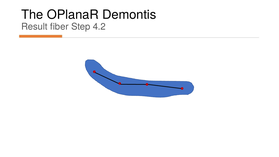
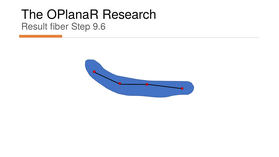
Demontis: Demontis -> Research (129, 15)
4.2: 4.2 -> 9.6 (99, 27)
